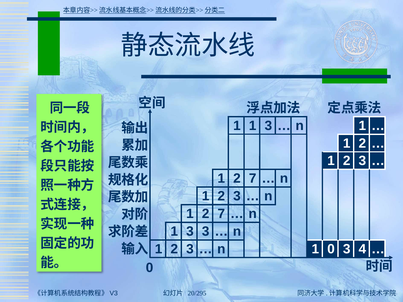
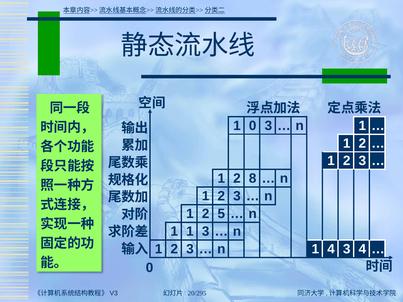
1 1: 1 -> 0 (253, 126)
7: 7 -> 8 (253, 179)
7: 7 -> 5 (221, 214)
3: 3 -> 1 (190, 232)
1 0: 0 -> 4 (331, 249)
